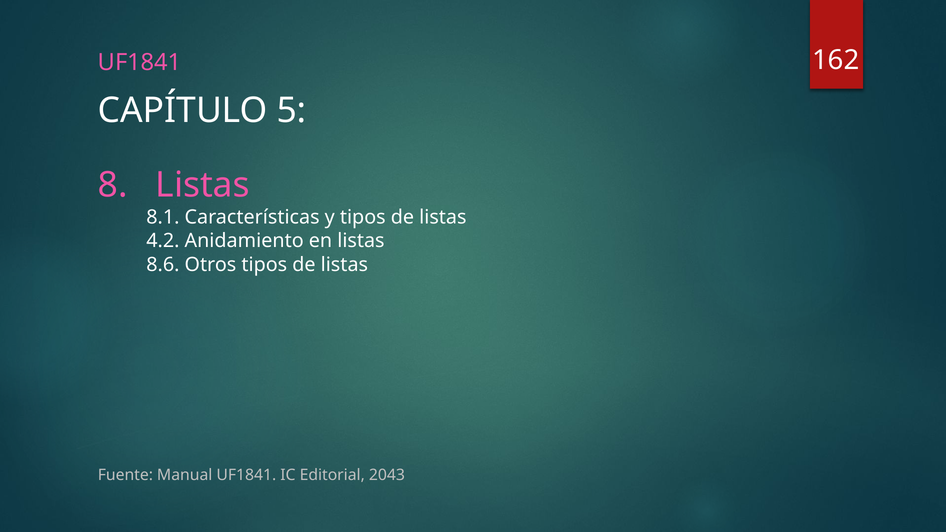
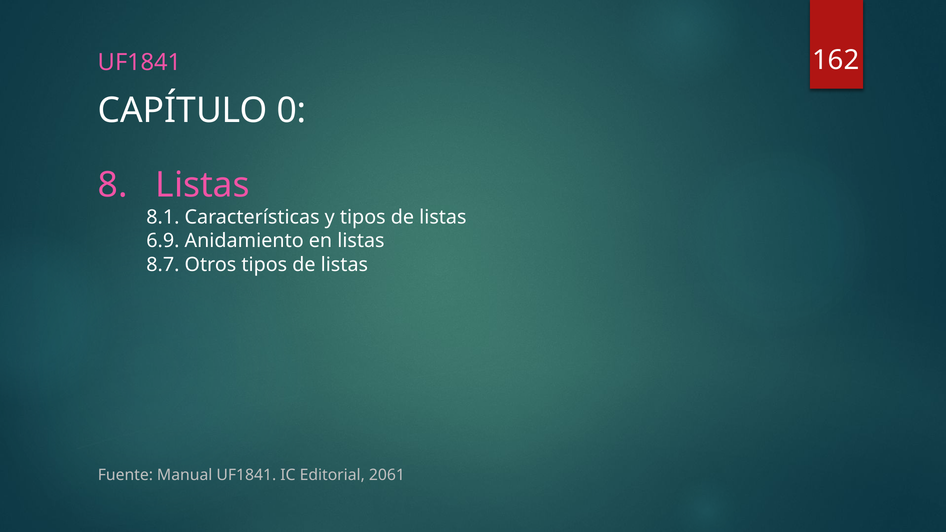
5: 5 -> 0 (292, 111)
4.2: 4.2 -> 6.9 (163, 241)
8.6: 8.6 -> 8.7 (163, 265)
2043: 2043 -> 2061 (387, 475)
